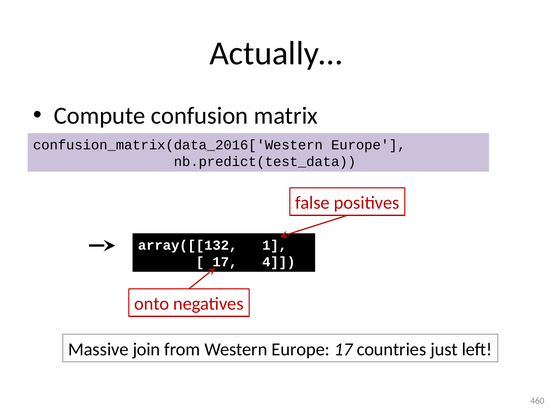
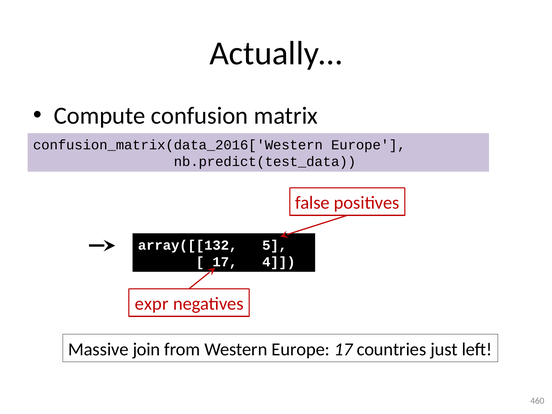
1: 1 -> 5 (275, 245)
onto: onto -> expr (152, 304)
